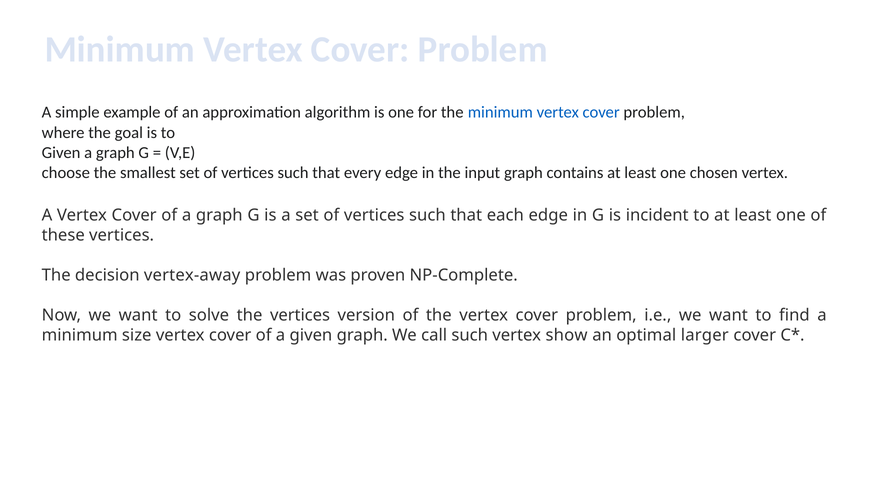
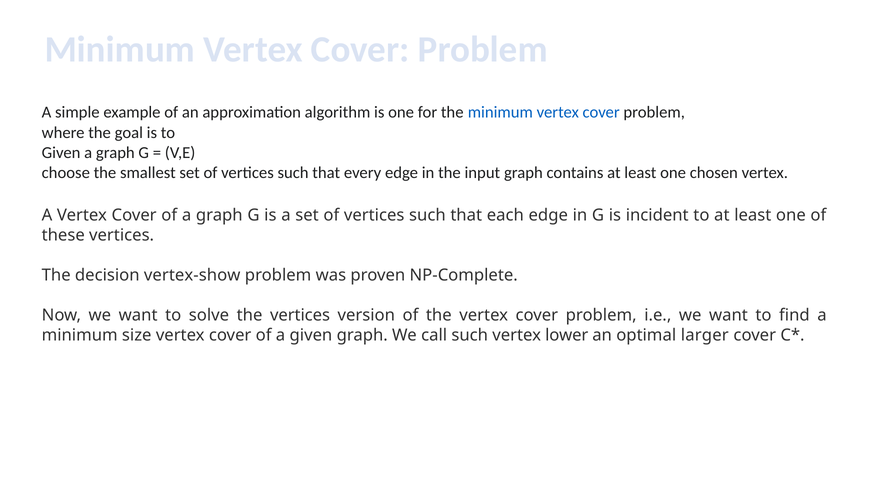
vertex-away: vertex-away -> vertex-show (192, 275)
show: show -> lower (567, 335)
